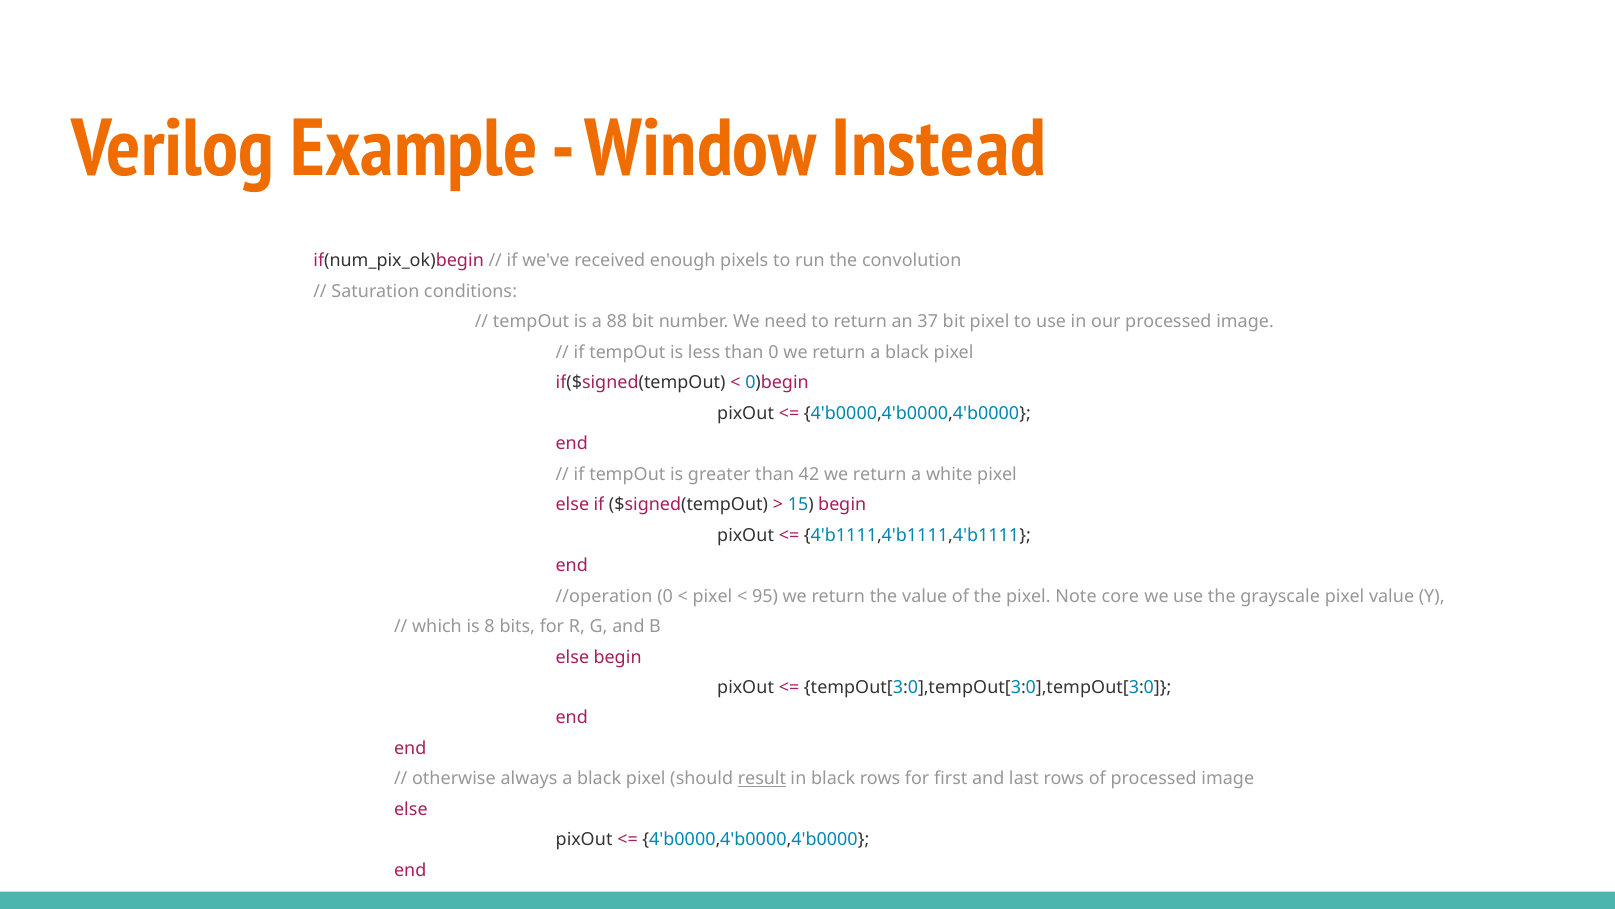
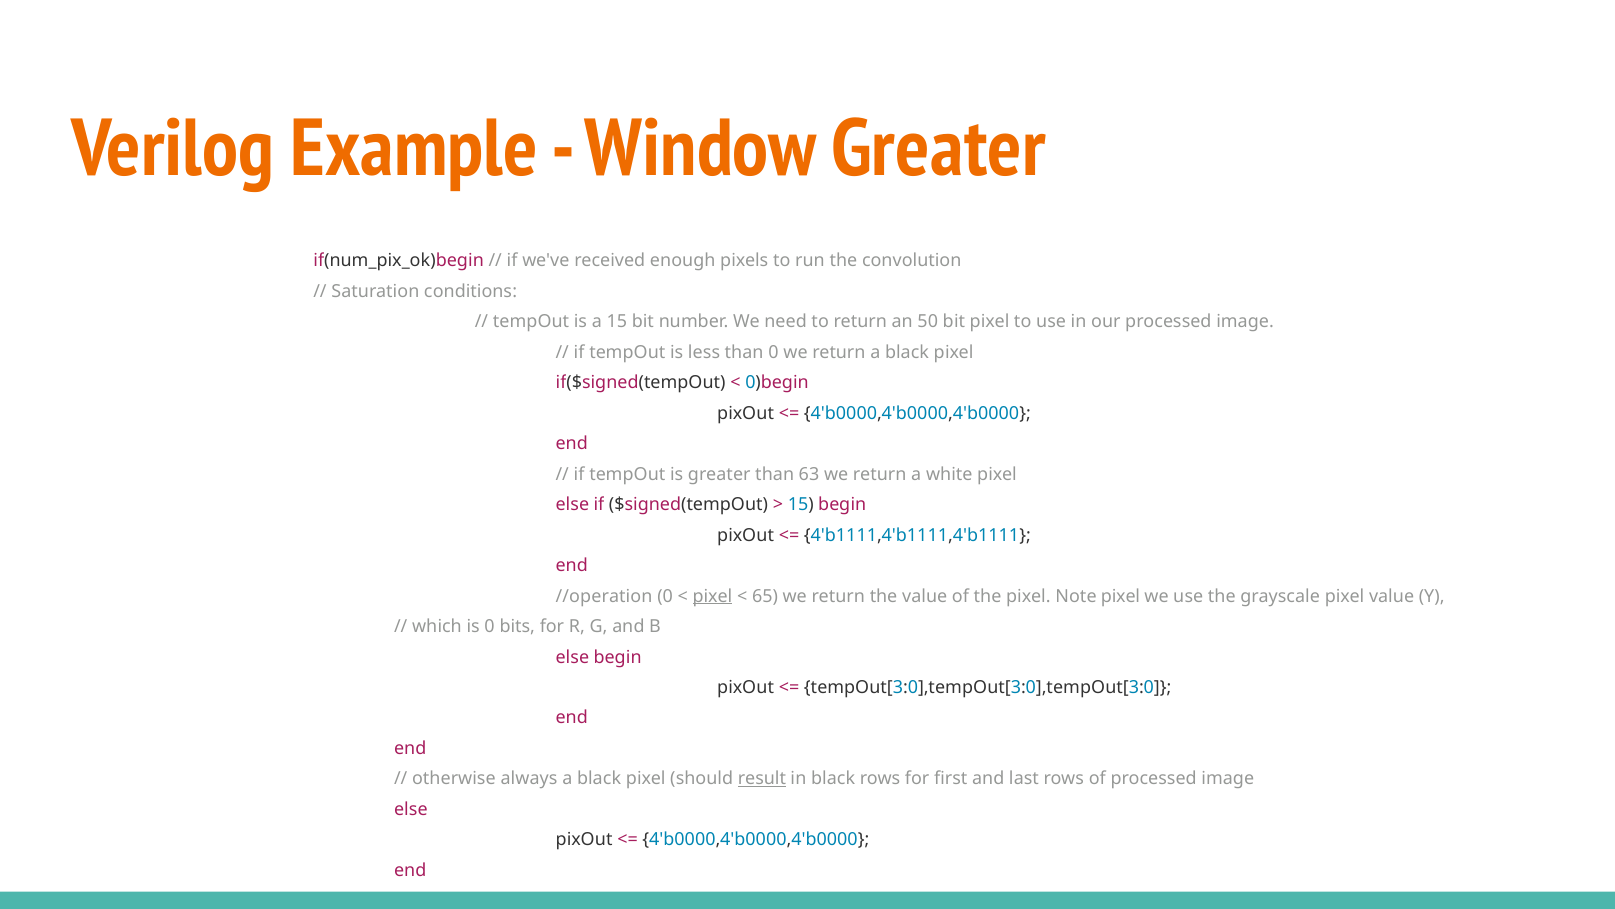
Window Instead: Instead -> Greater (939, 149)
a 88: 88 -> 15 (617, 322)
37: 37 -> 50 (928, 322)
42: 42 -> 63 (809, 474)
pixel underline: none -> present (713, 596)
95: 95 -> 65 (765, 596)
Note core: core -> pixel (1121, 596)
is 8: 8 -> 0 (490, 626)
